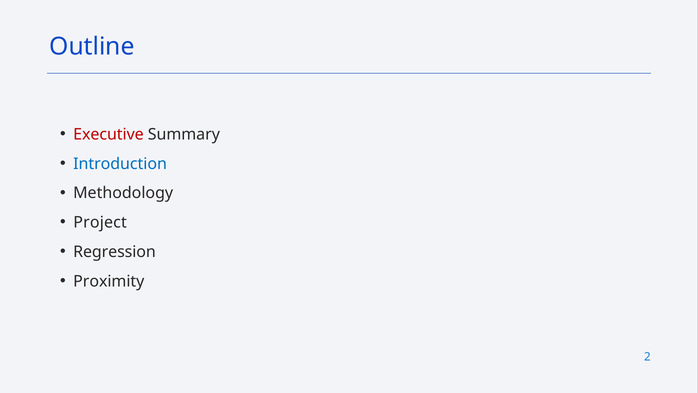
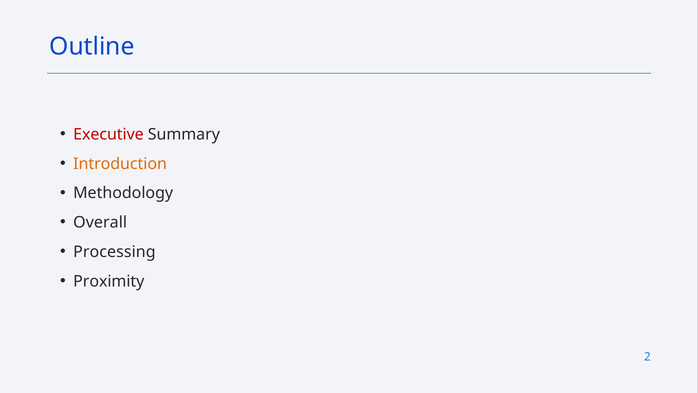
Introduction colour: blue -> orange (120, 164)
Project: Project -> Overall (100, 222)
Regression: Regression -> Processing (114, 252)
